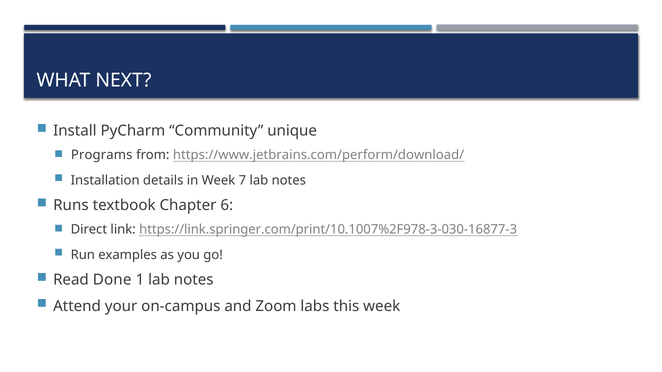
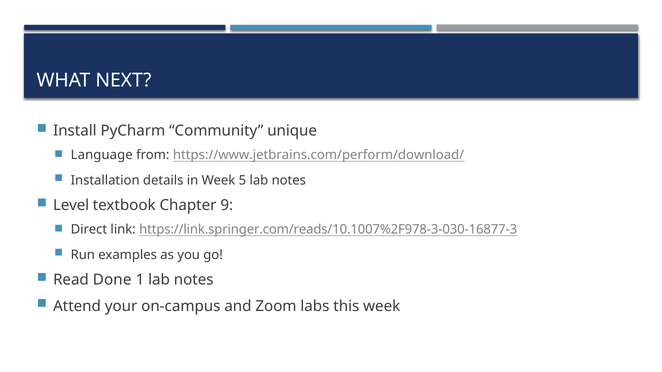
Programs: Programs -> Language (102, 155)
7: 7 -> 5 (242, 181)
Runs: Runs -> Level (71, 206)
6: 6 -> 9 (227, 206)
https://link.springer.com/print/10.1007%2F978-3-030-16877-3: https://link.springer.com/print/10.1007%2F978-3-030-16877-3 -> https://link.springer.com/reads/10.1007%2F978-3-030-16877-3 (328, 230)
